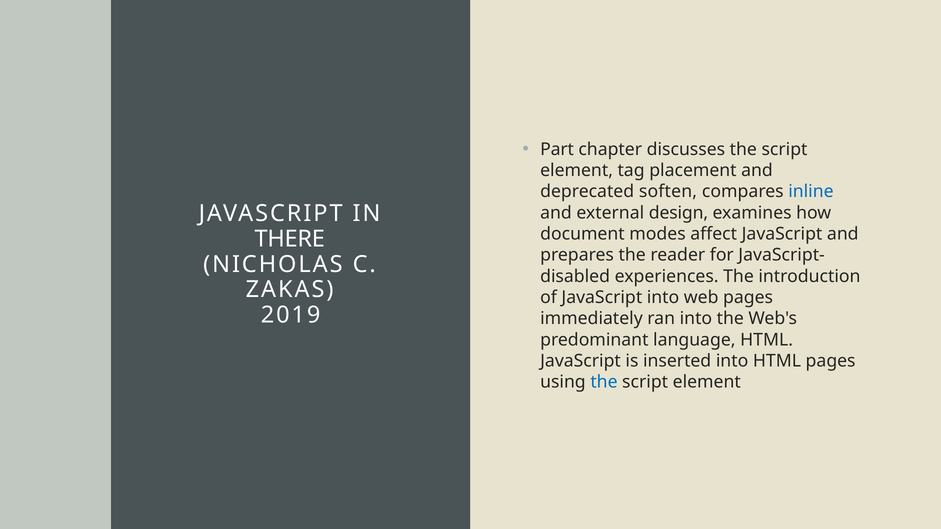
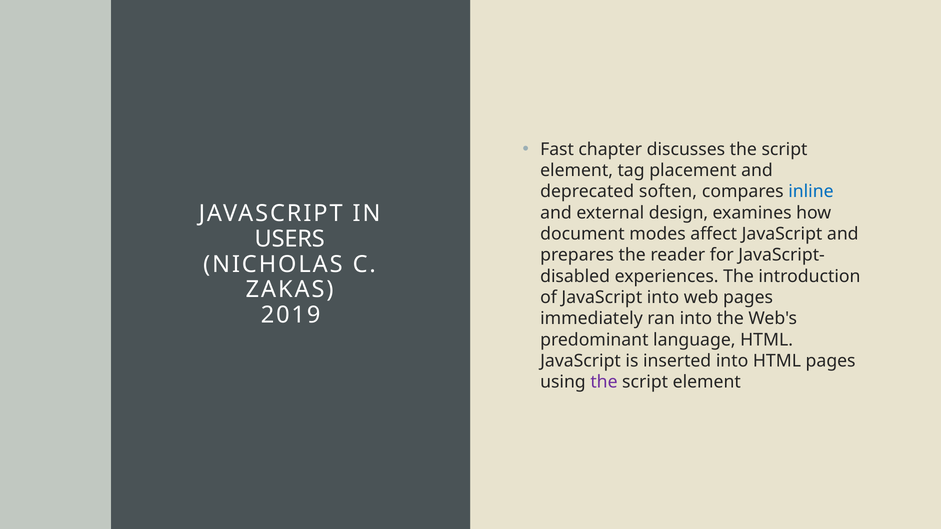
Part: Part -> Fast (557, 149)
THERE: THERE -> USERS (290, 239)
the colour: blue -> purple (604, 382)
